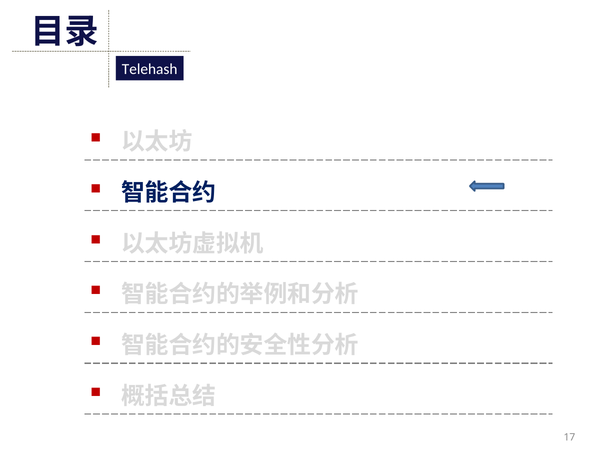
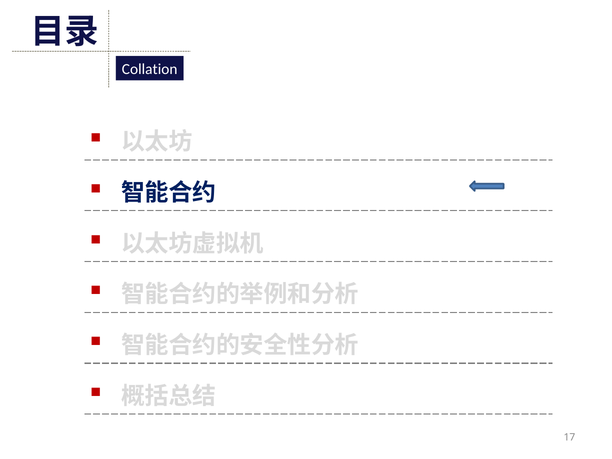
Telehash: Telehash -> Collation (150, 69)
